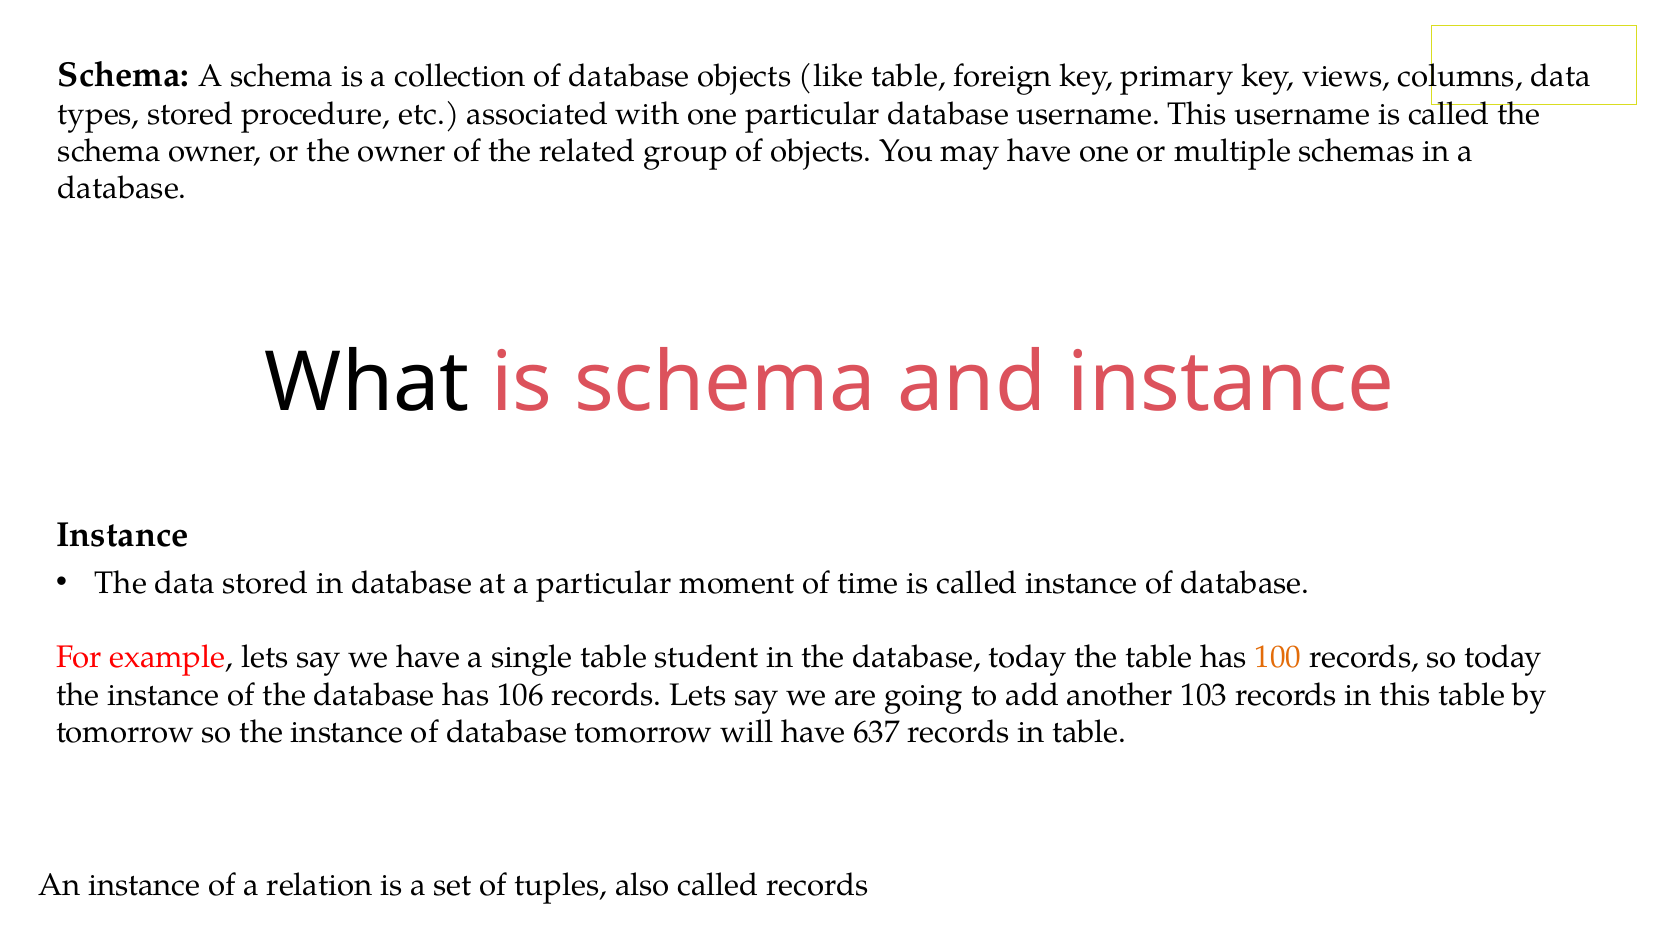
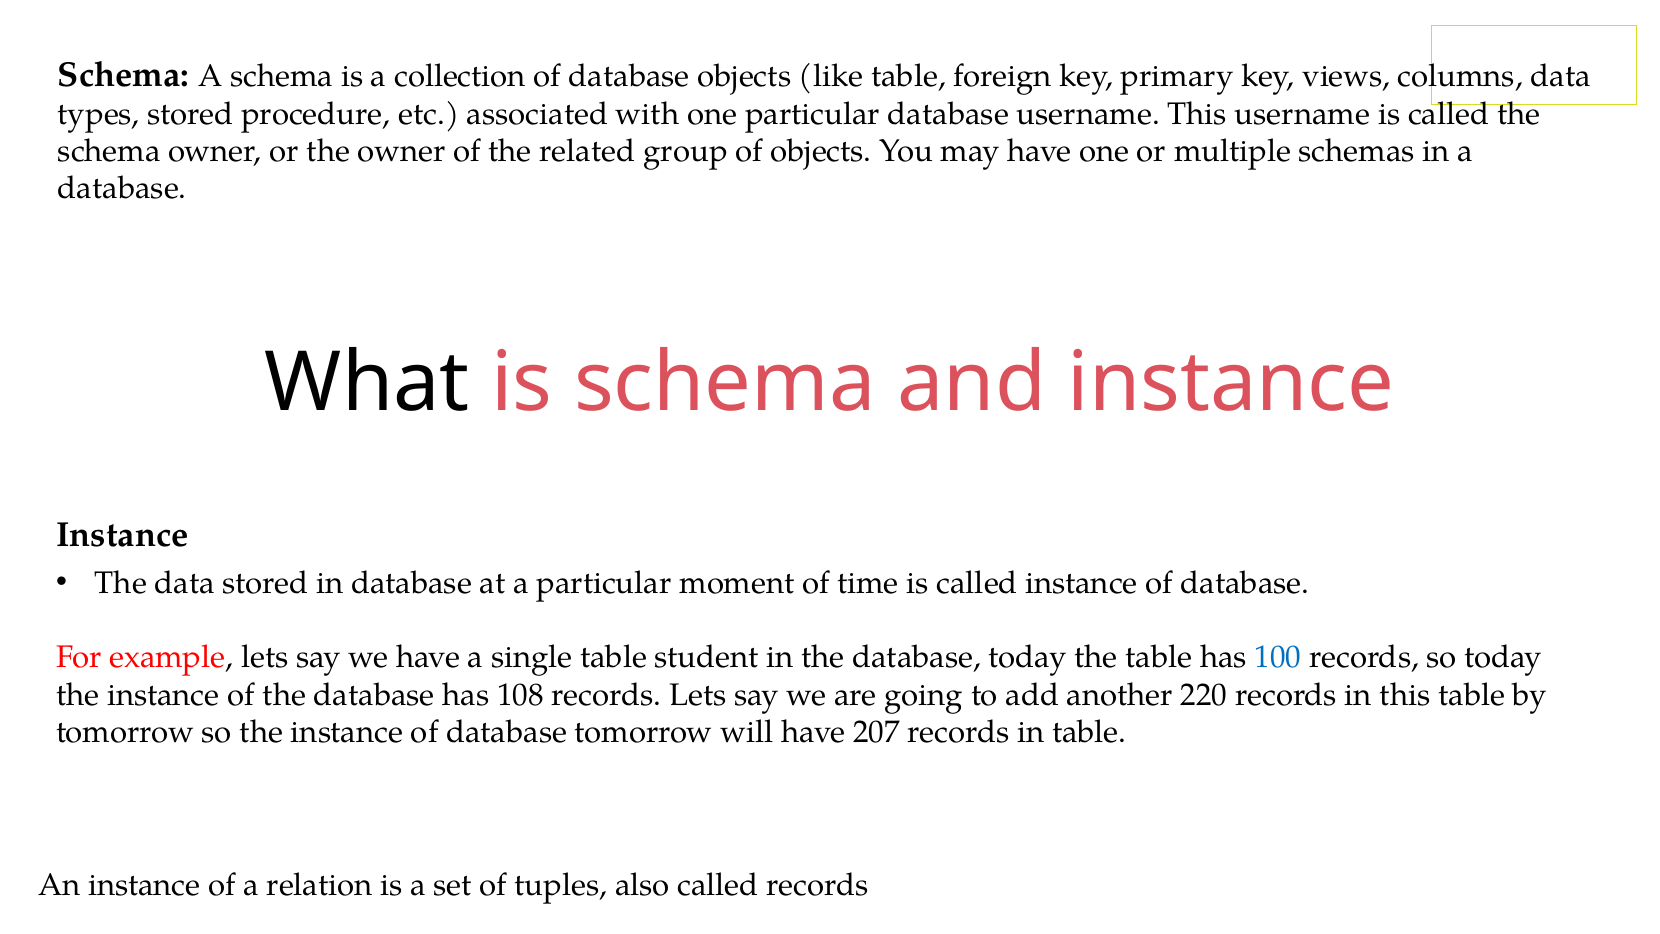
100 colour: orange -> blue (1278, 658)
106: 106 -> 108 (521, 695)
103: 103 -> 220 (1204, 695)
637: 637 -> 207 (876, 732)
